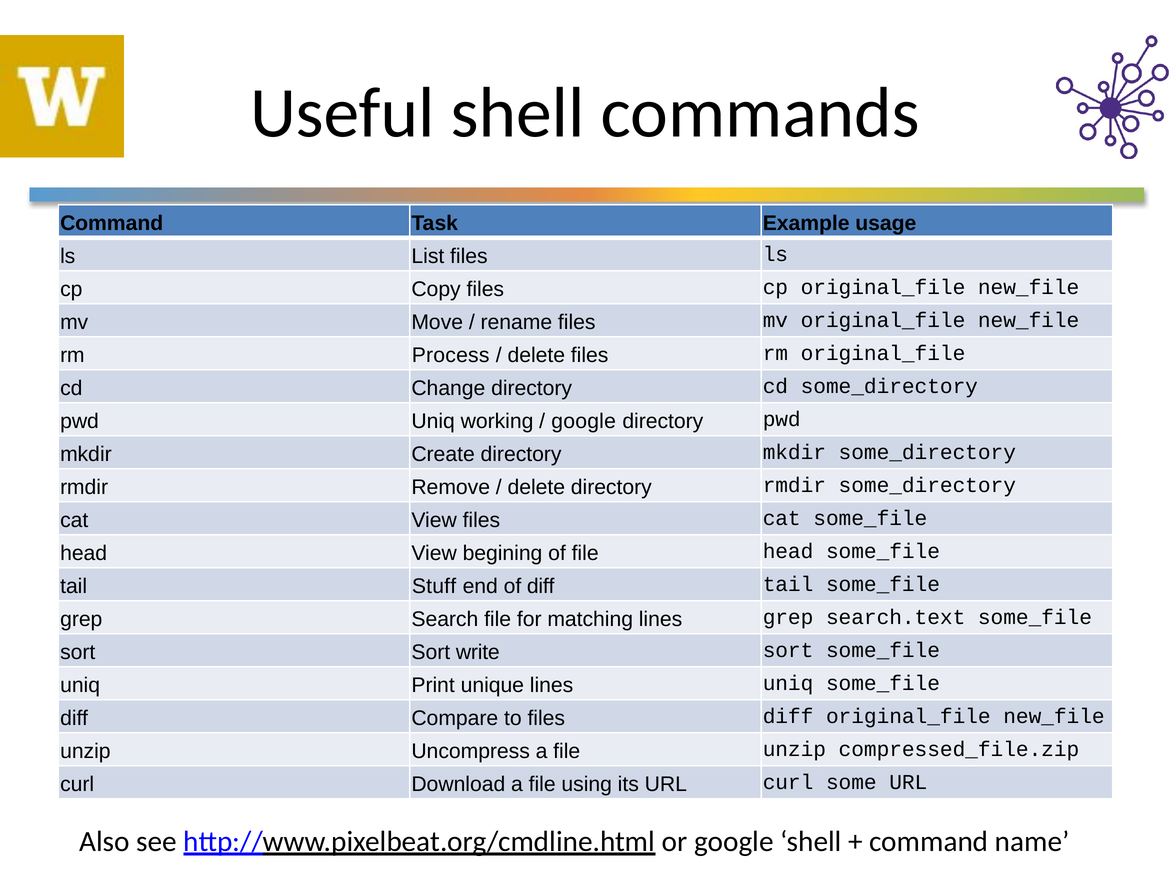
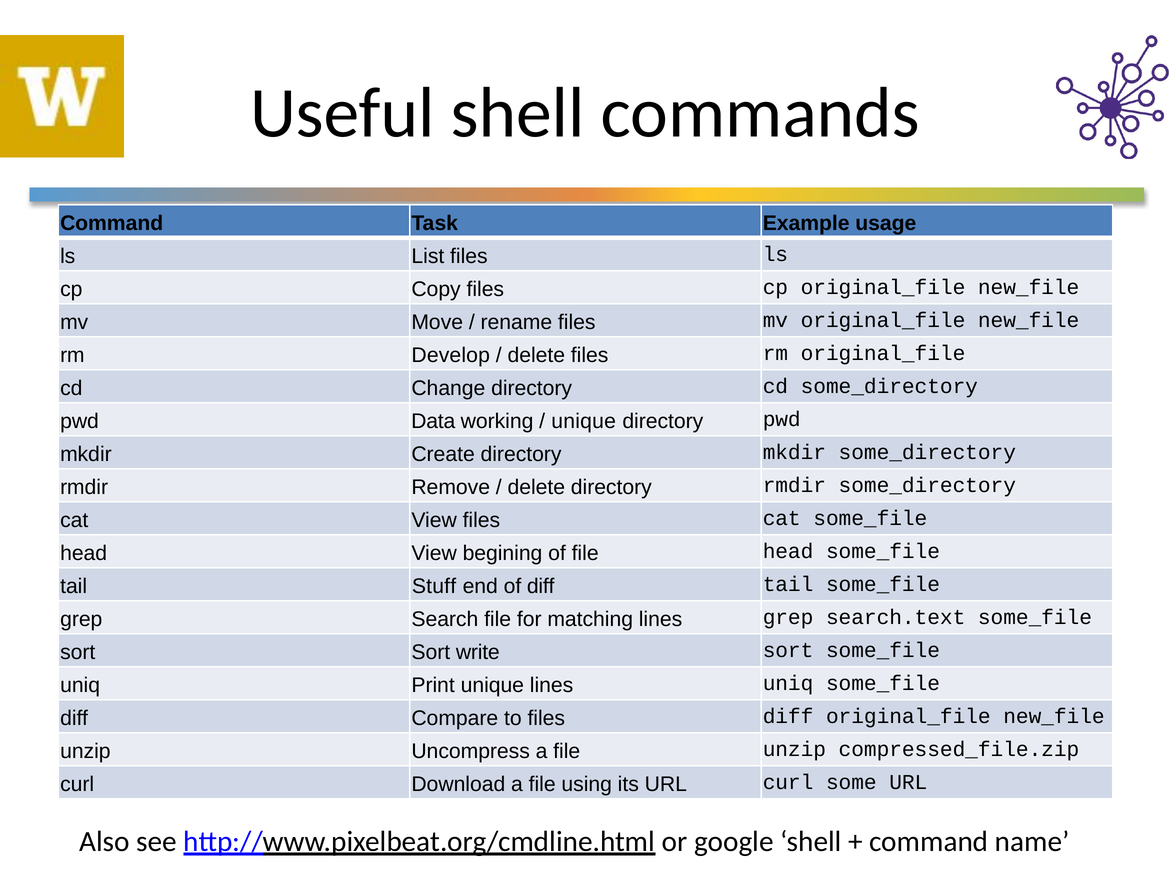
Process: Process -> Develop (451, 355)
pwd Uniq: Uniq -> Data (433, 421)
google: google -> unique (584, 421)
